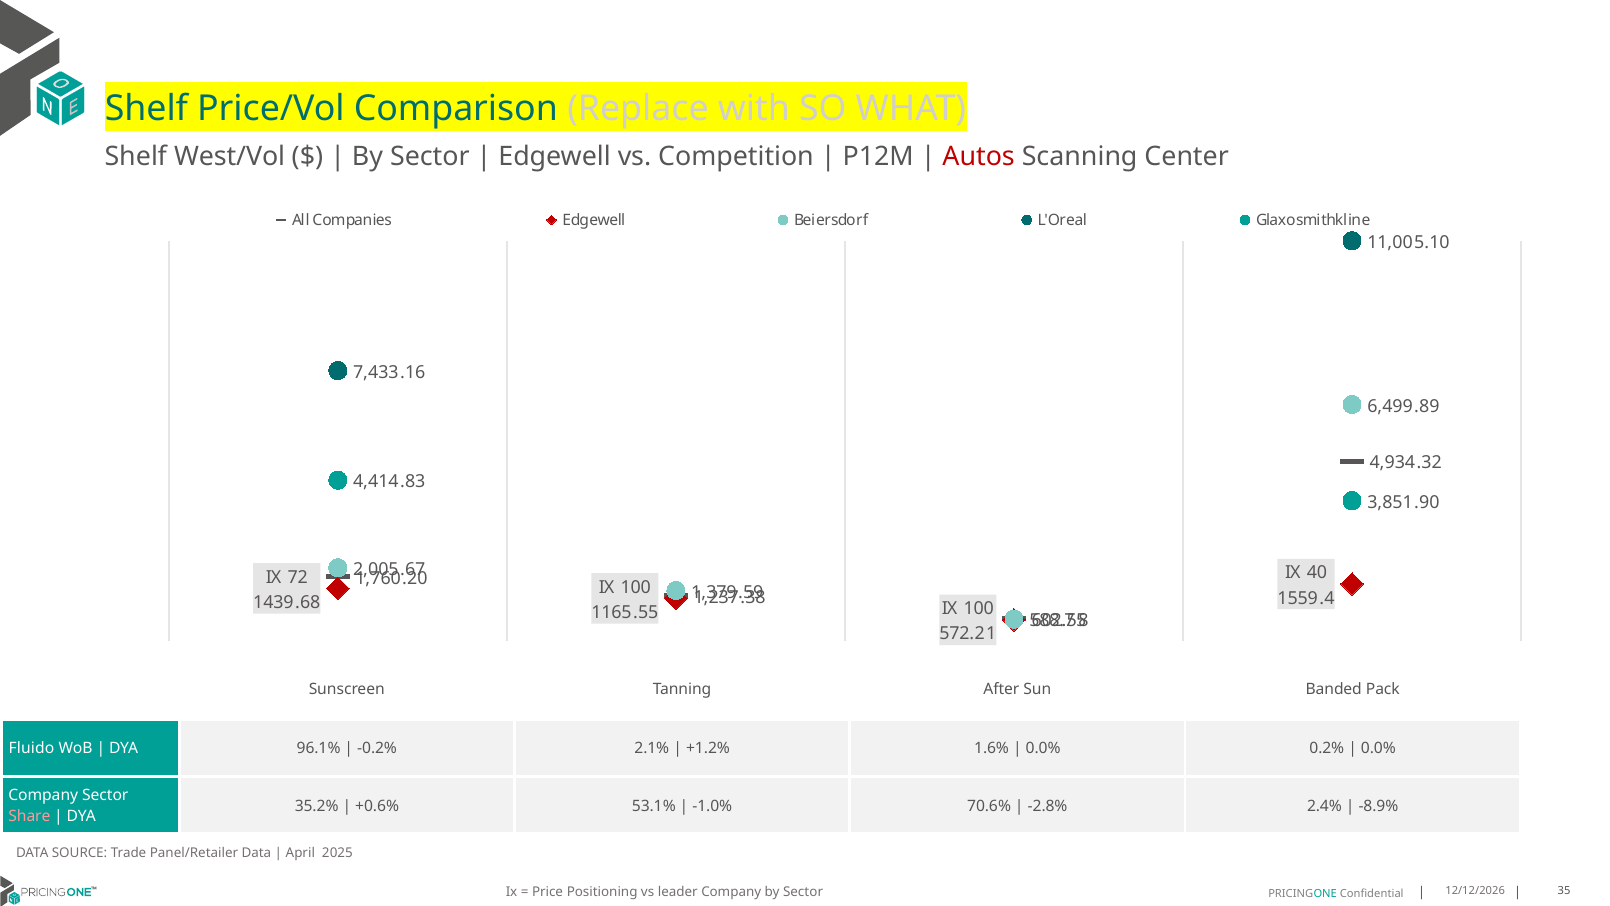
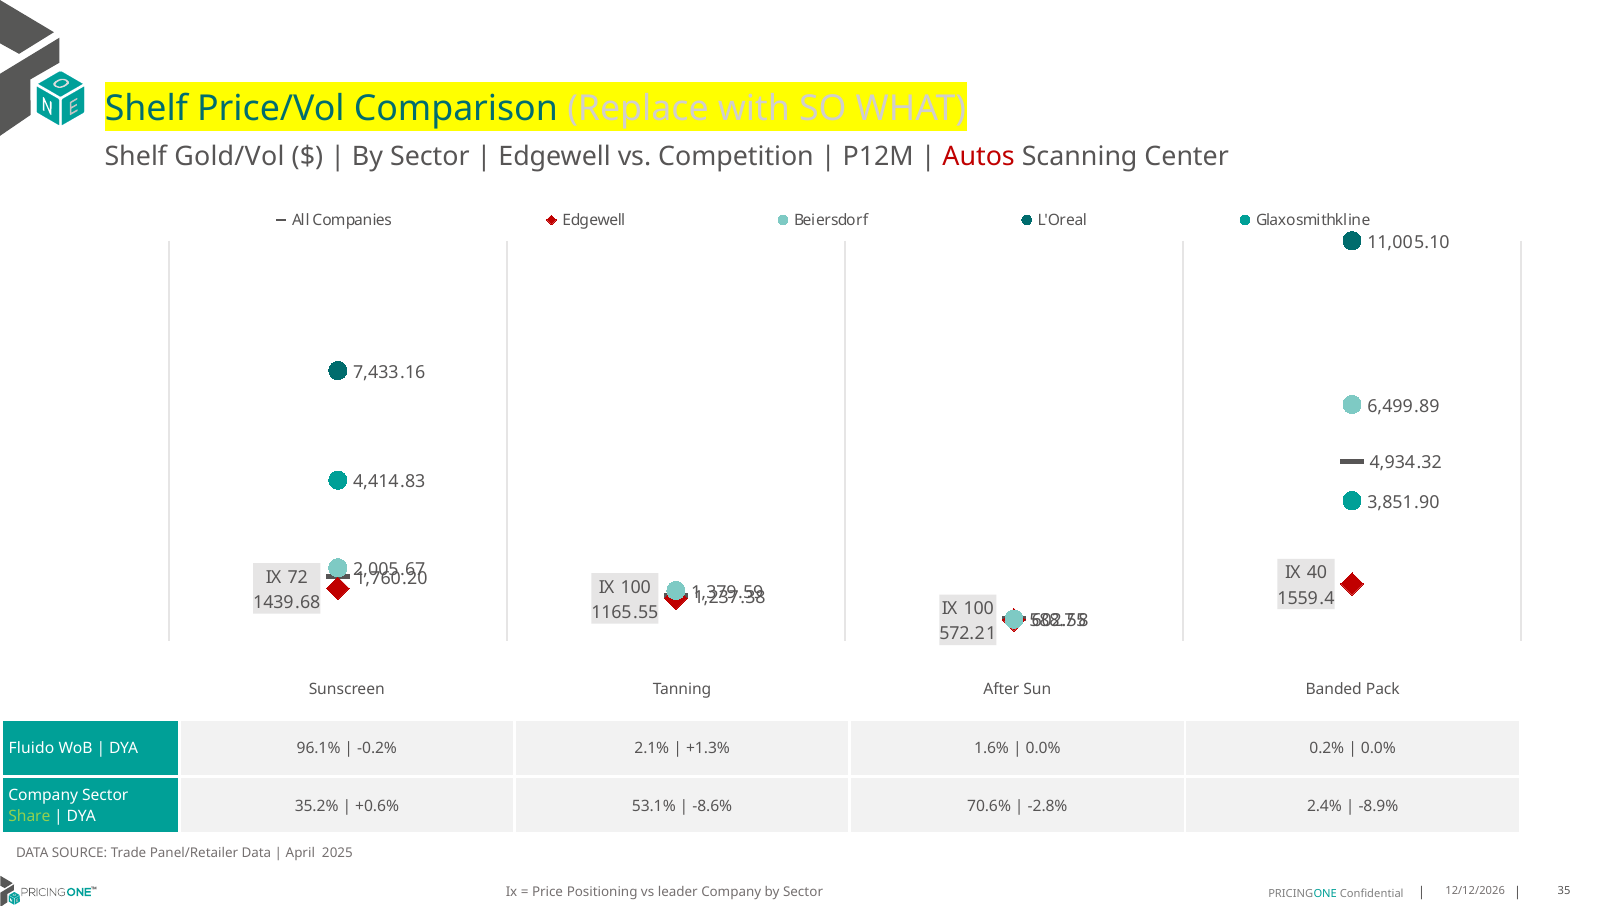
West/Vol: West/Vol -> Gold/Vol (229, 157)
+1.2%: +1.2% -> +1.3% (708, 748)
-1.0%: -1.0% -> -8.6% (712, 806)
Share colour: pink -> light green (29, 816)
